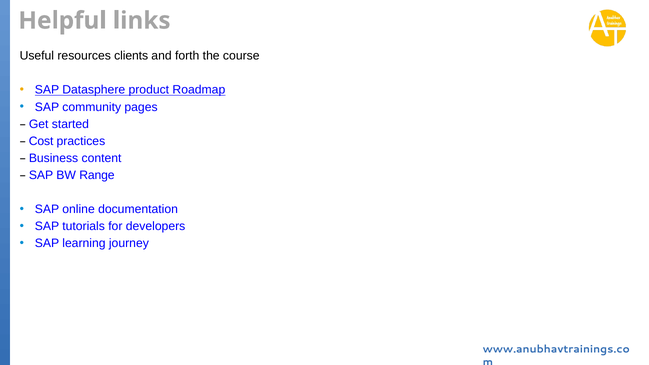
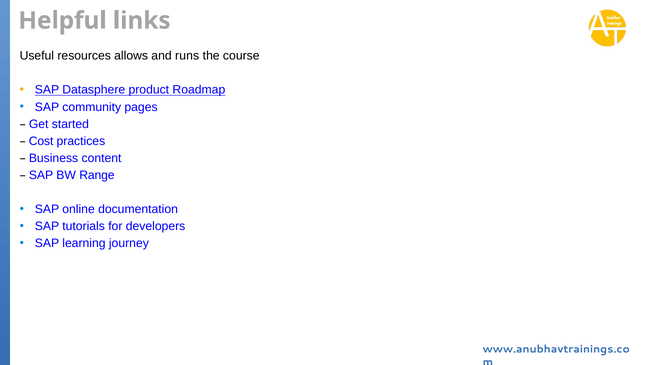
clients: clients -> allows (131, 56)
forth: forth -> runs (187, 56)
